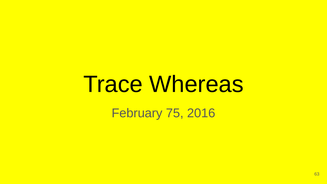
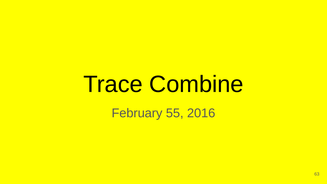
Whereas: Whereas -> Combine (196, 84)
75: 75 -> 55 (175, 113)
